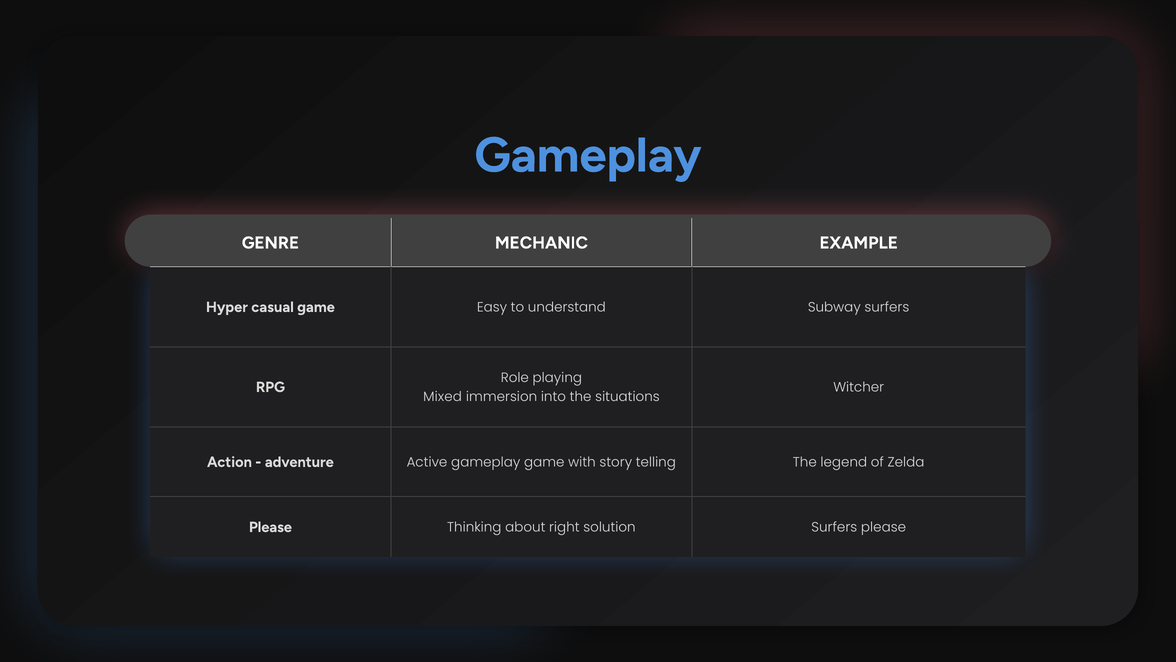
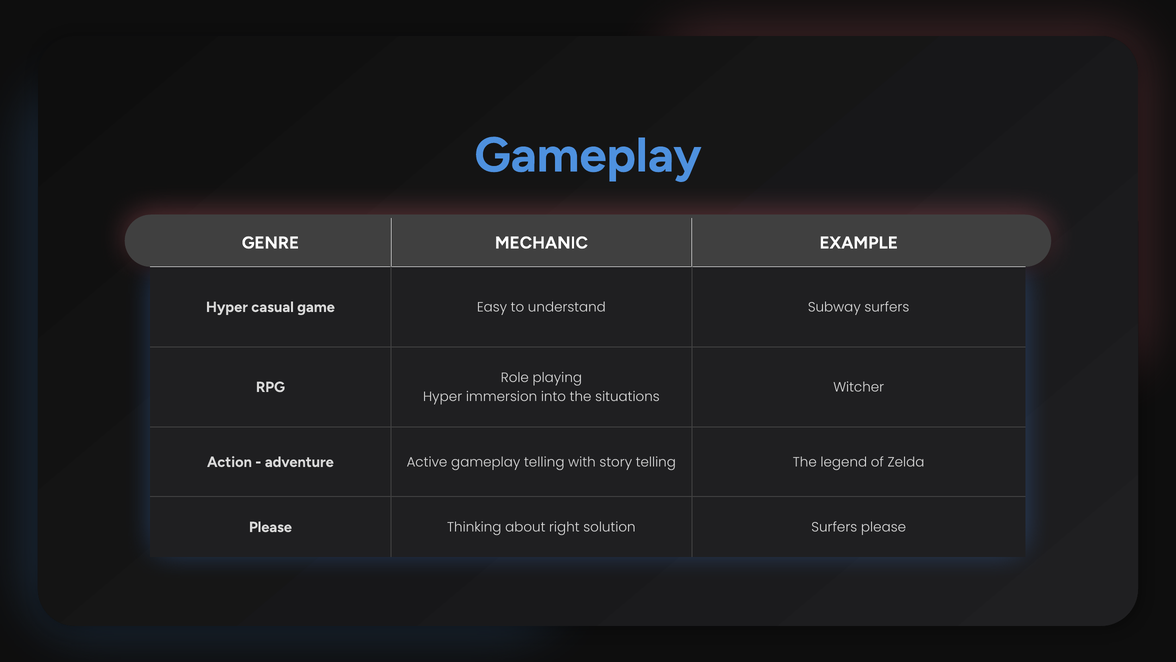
Mixed: Mixed -> Hyper (443, 396)
gameplay game: game -> telling (544, 462)
